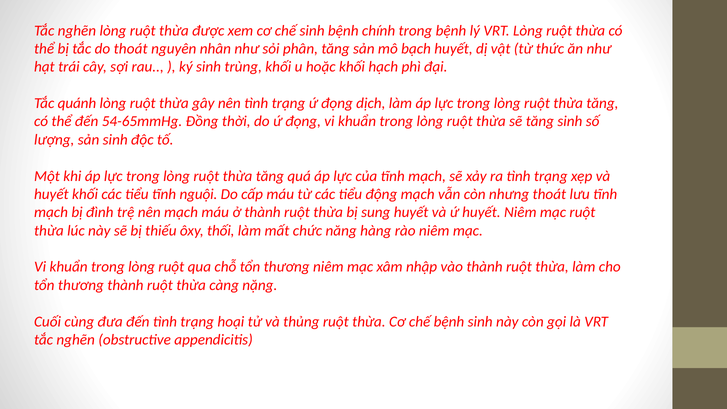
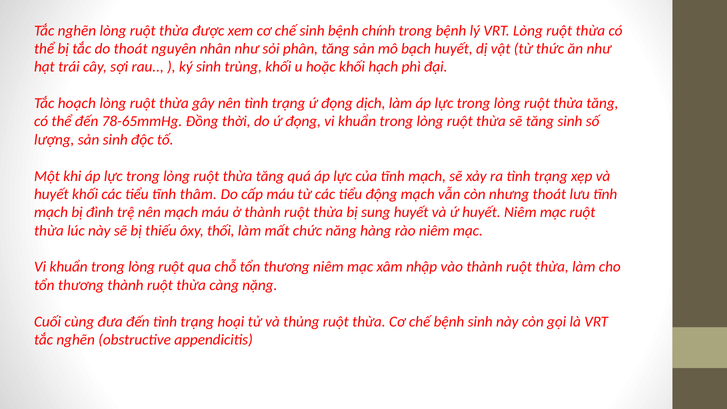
quánh: quánh -> hoạch (77, 103)
54-65mmHg: 54-65mmHg -> 78-65mmHg (142, 121)
nguội: nguội -> thâm (198, 194)
